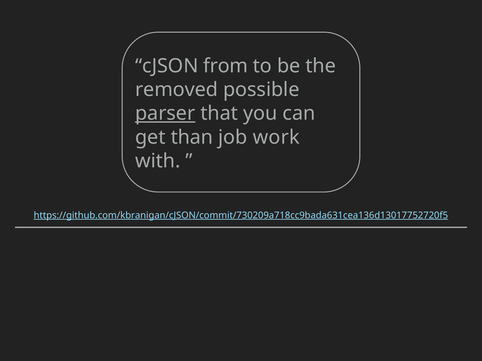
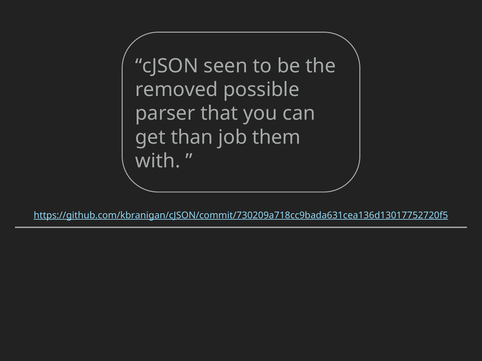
from: from -> seen (226, 66)
parser underline: present -> none (165, 114)
work: work -> them (276, 137)
